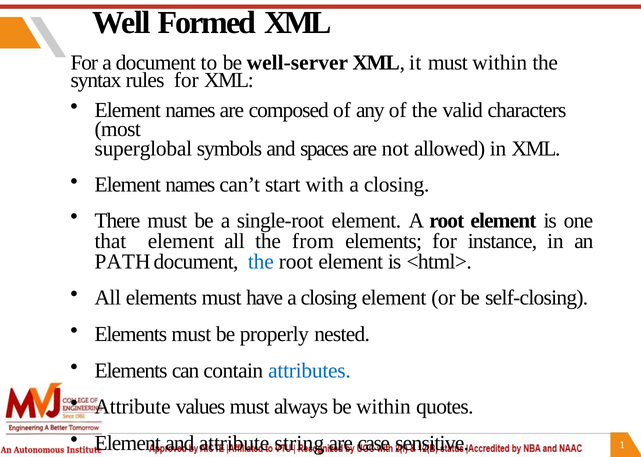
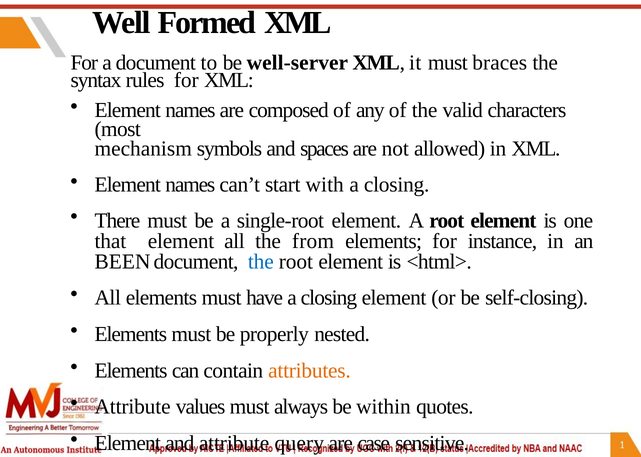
must within: within -> braces (500, 63)
superglobal: superglobal -> mechanism (143, 149)
PATH: PATH -> BEEN (122, 261)
attributes colour: blue -> orange (309, 370)
string: string -> query (299, 443)
